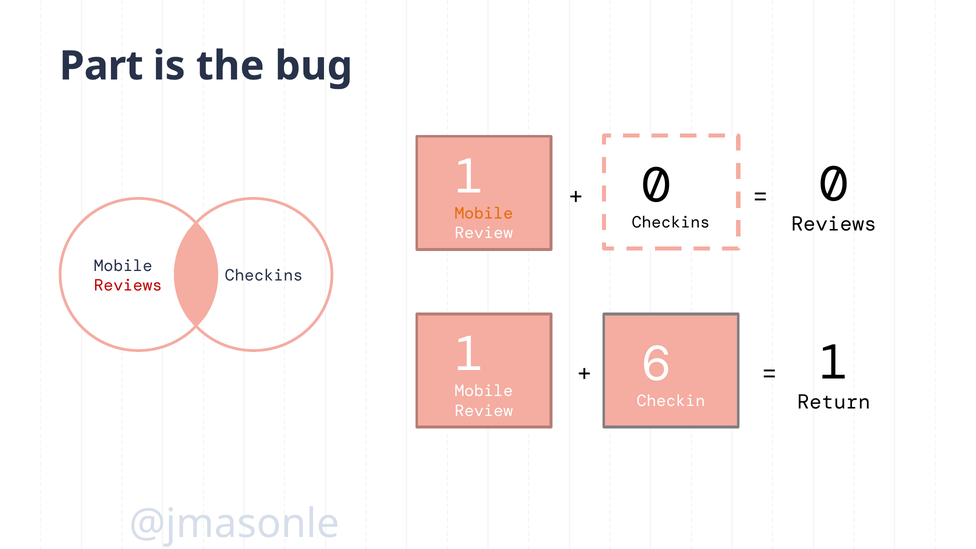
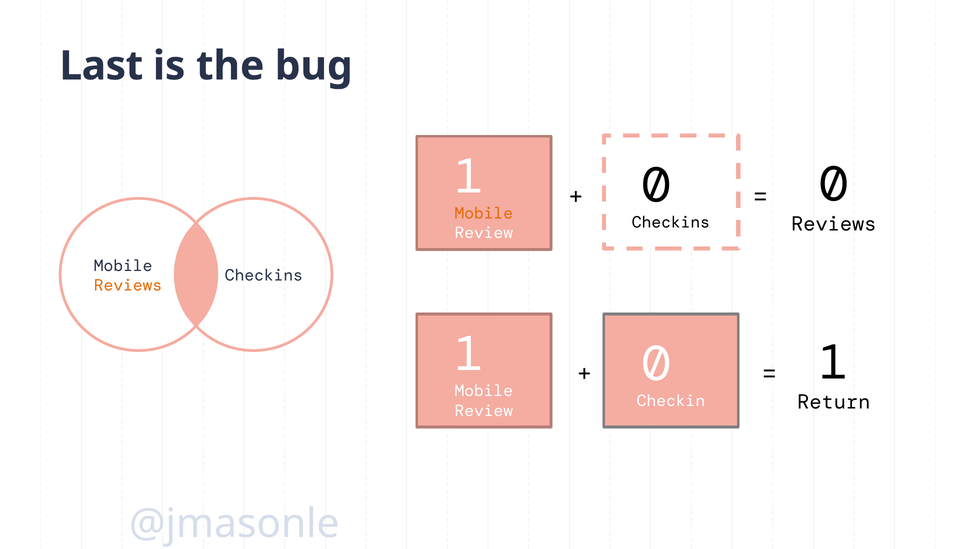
Part: Part -> Last (101, 66)
Reviews colour: red -> orange (128, 285)
6: 6 -> 0 (656, 364)
